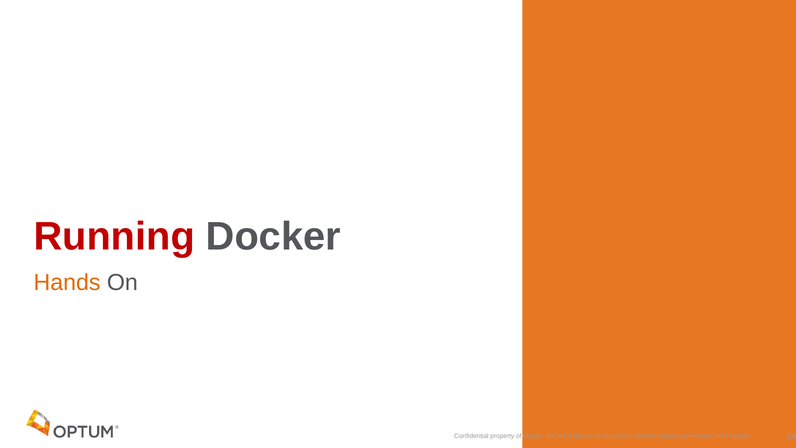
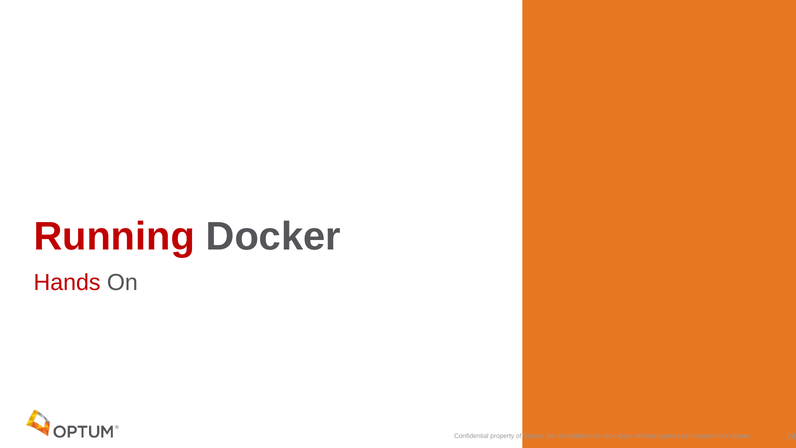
Hands colour: orange -> red (67, 283)
